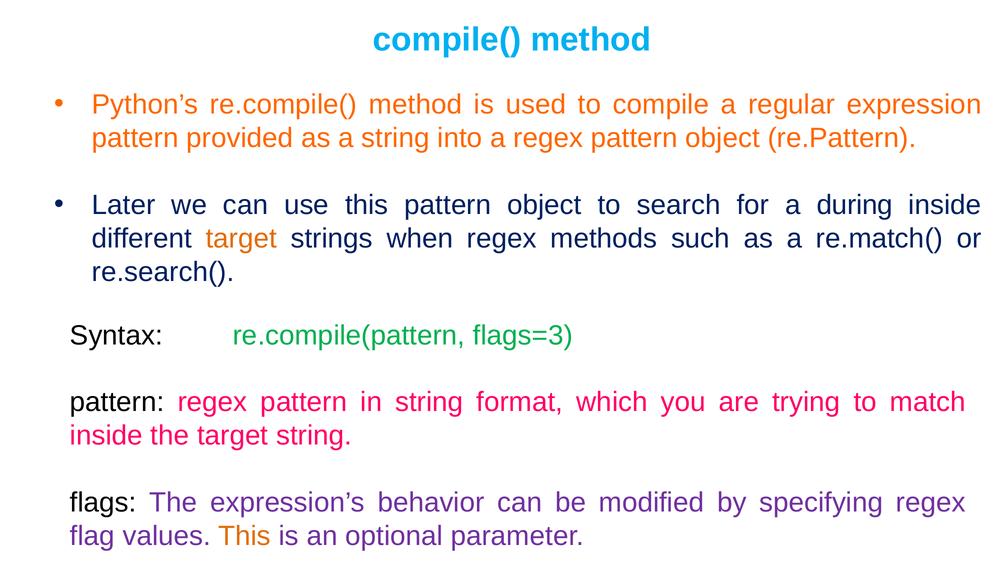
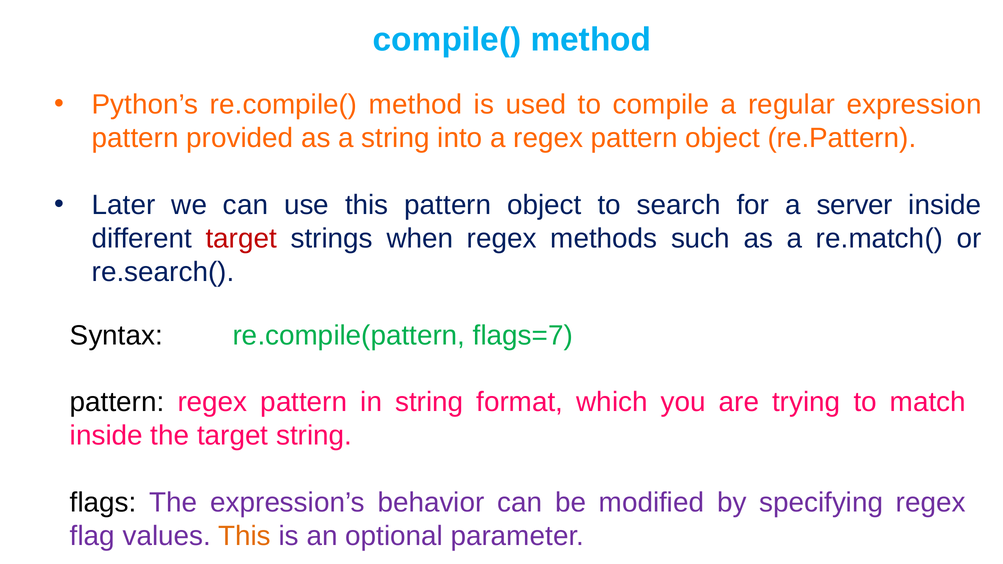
during: during -> server (855, 205)
target colour: orange -> red (241, 239)
flags=3: flags=3 -> flags=7 (523, 336)
